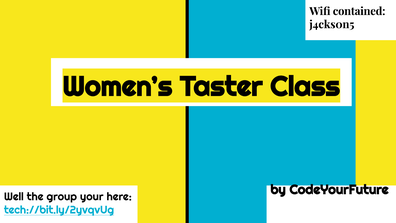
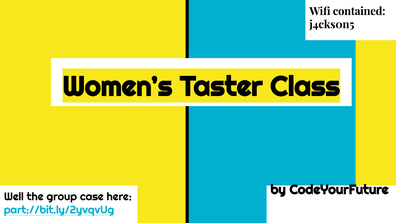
your: your -> case (92, 197)
tech://bit.ly/2yvqvUg: tech://bit.ly/2yvqvUg -> part://bit.ly/2yvqvUg (59, 210)
